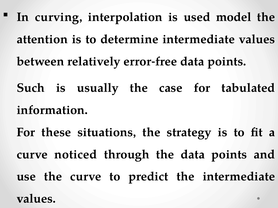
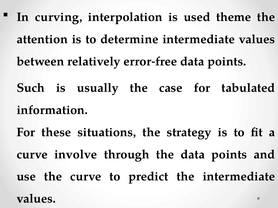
model: model -> theme (234, 17)
noticed: noticed -> involve (76, 155)
